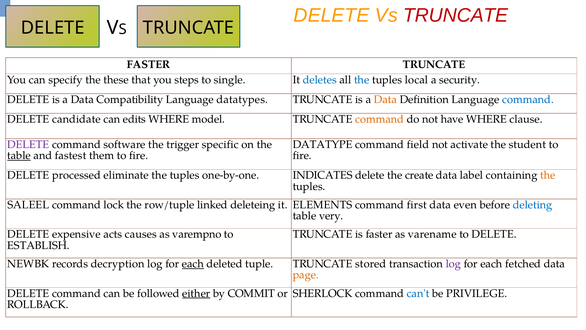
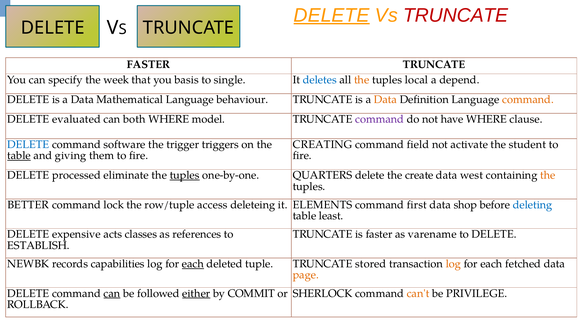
DELETE underline: none -> present (332, 15)
these: these -> week (116, 80)
steps: steps -> basis (187, 80)
the colour: blue -> orange (362, 80)
security: security -> depend (459, 80)
Compatibility: Compatibility -> Mathematical (130, 99)
datatypes: datatypes -> behaviour (242, 99)
command colour: blue -> orange (528, 99)
candidate: candidate -> evaluated (76, 119)
edits: edits -> both (134, 119)
command colour: orange -> purple (380, 119)
DELETE colour: purple -> blue (28, 144)
specific: specific -> triggers (220, 144)
DATATYPE: DATATYPE -> CREATING (323, 144)
fastest: fastest -> giving (71, 155)
tuples underline: none -> present (185, 175)
INDICATES: INDICATES -> QUARTERS (323, 175)
label: label -> west (472, 175)
SALEEL: SALEEL -> BETTER (28, 205)
linked: linked -> access (212, 205)
even: even -> shop (465, 205)
very: very -> least (331, 216)
causes: causes -> classes (141, 234)
varempno: varempno -> references (197, 234)
decryption: decryption -> capabilities (118, 264)
log colour: purple -> orange (453, 264)
can underline: none -> present (112, 293)
can't colour: blue -> orange (418, 293)
